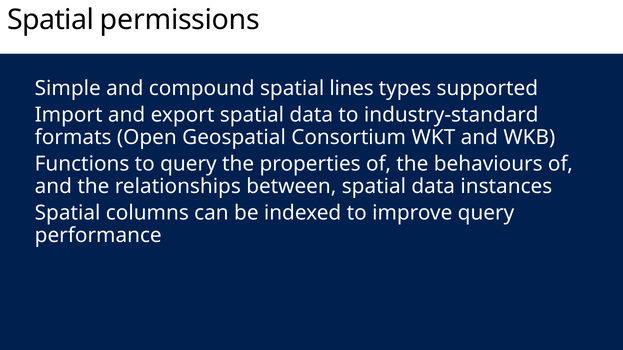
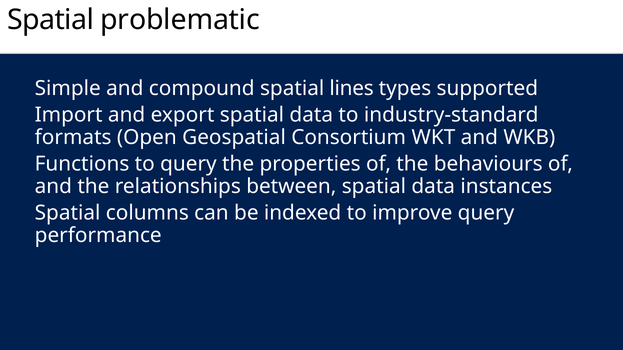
permissions: permissions -> problematic (180, 20)
